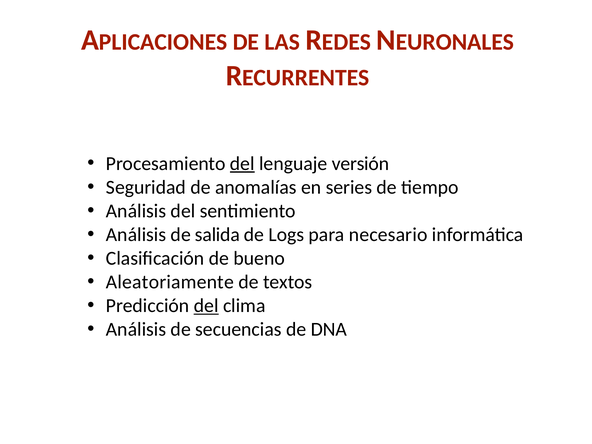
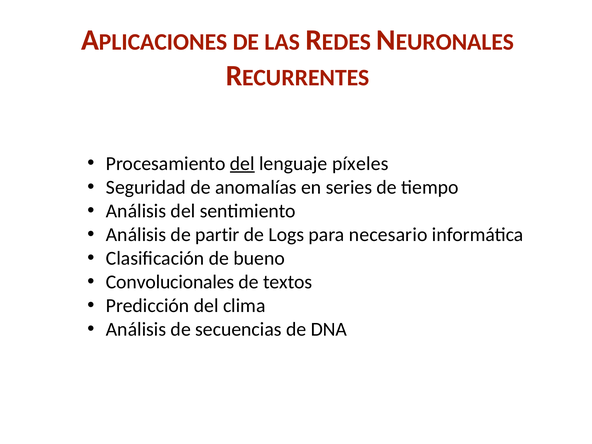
versión: versión -> píxeles (360, 164)
salida: salida -> partir (217, 235)
Aleatoriamente: Aleatoriamente -> Convolucionales (170, 282)
del underline: present -> none (206, 306)
